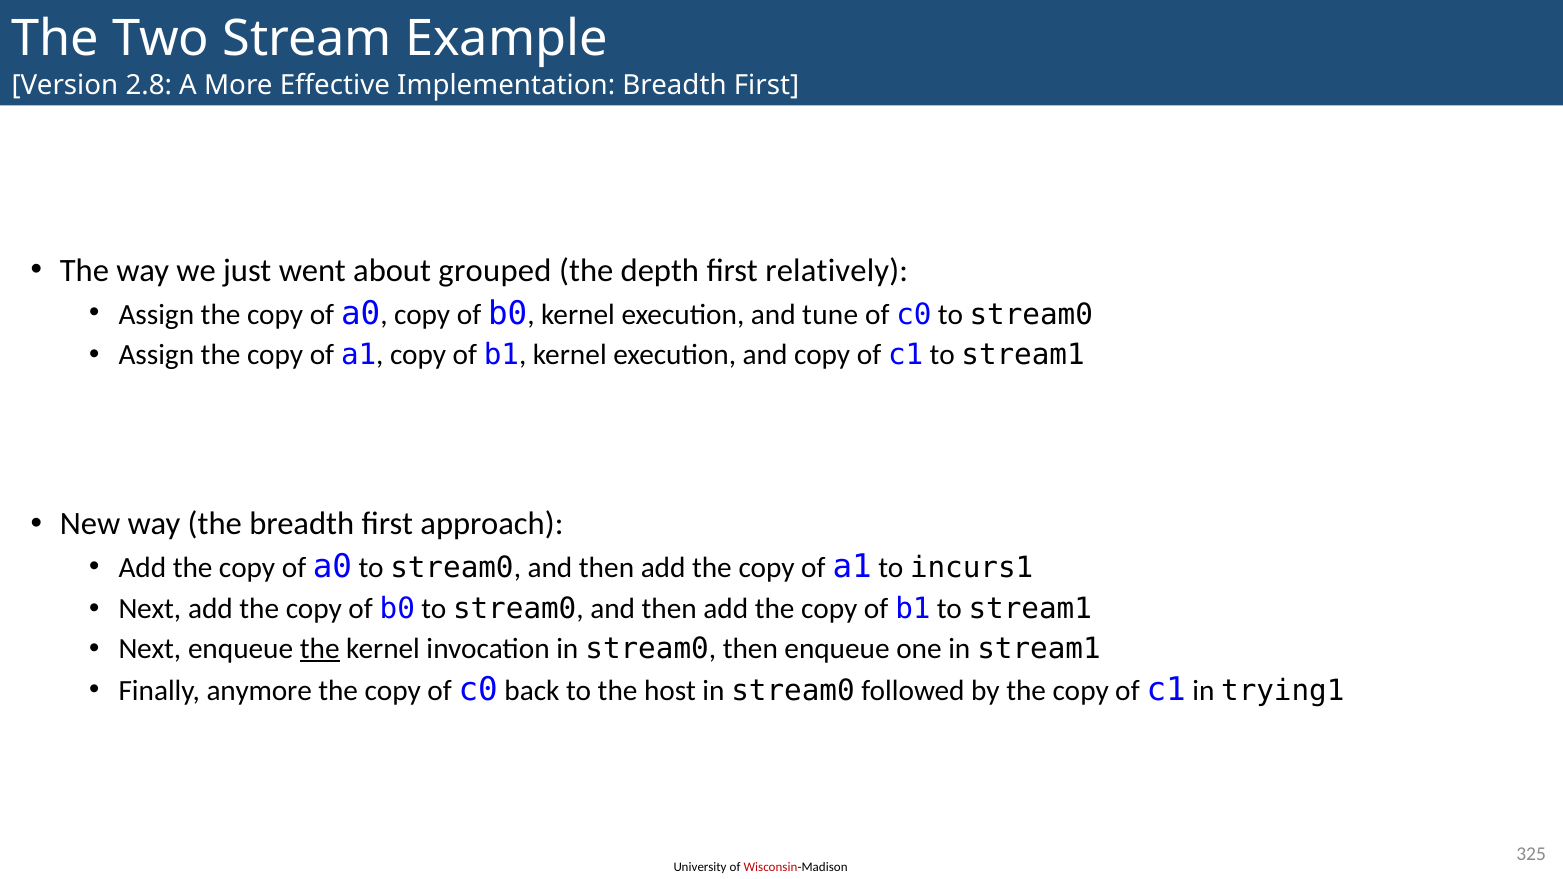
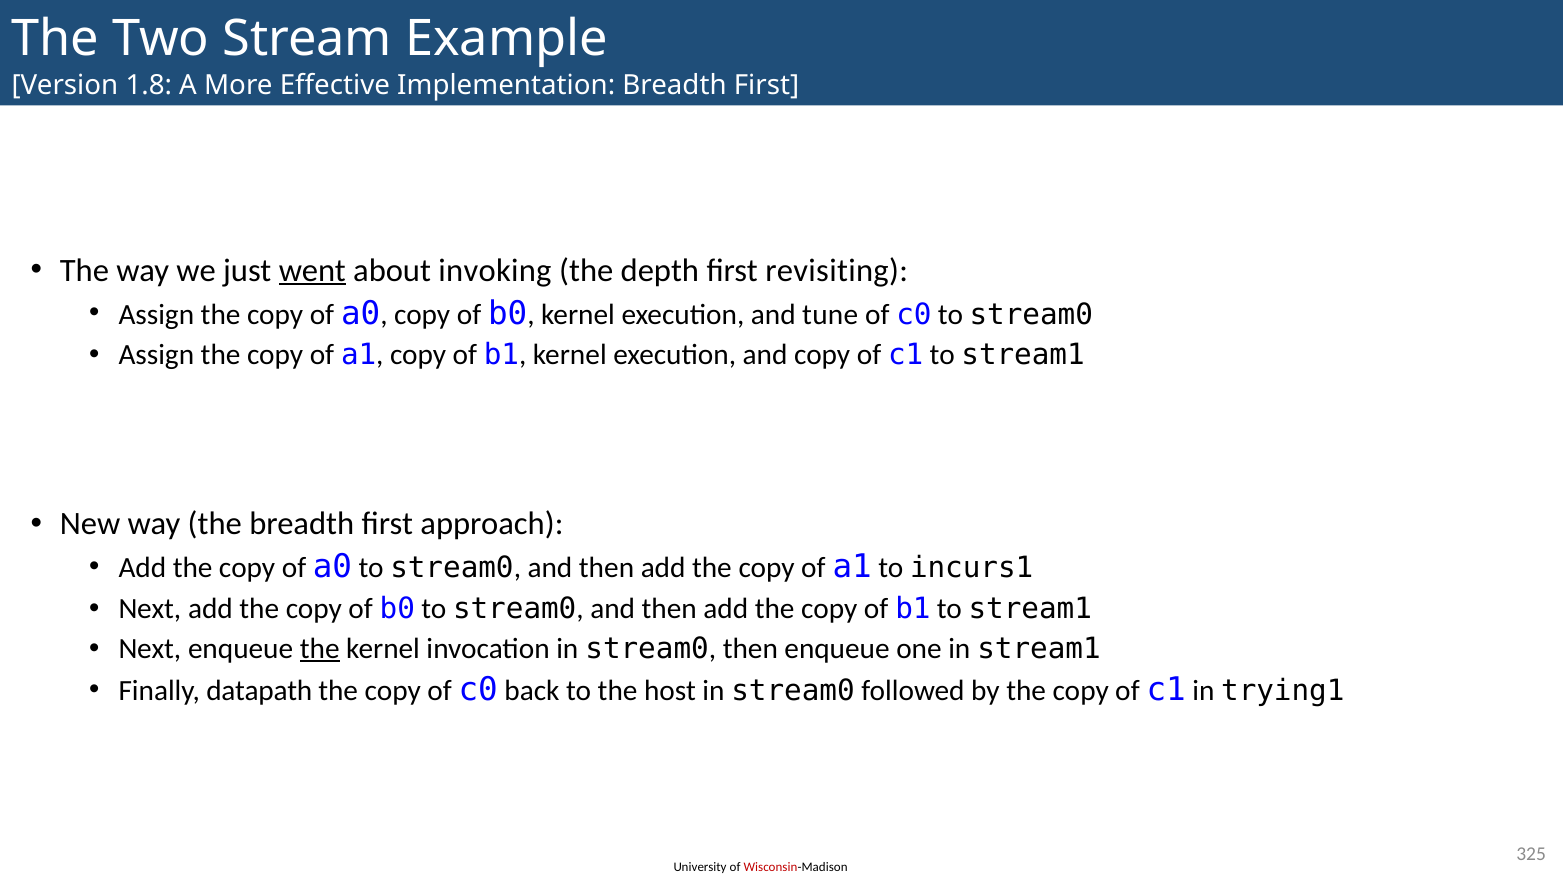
2.8: 2.8 -> 1.8 (149, 86)
went underline: none -> present (312, 270)
grouped: grouped -> invoking (495, 270)
relatively: relatively -> revisiting (837, 270)
anymore: anymore -> datapath (259, 691)
